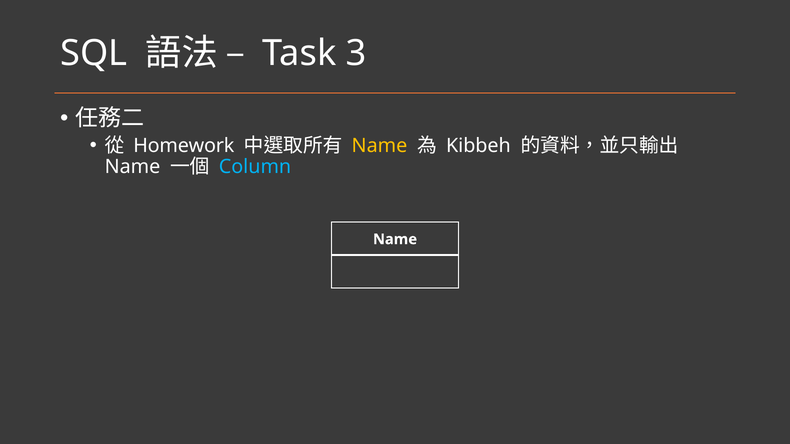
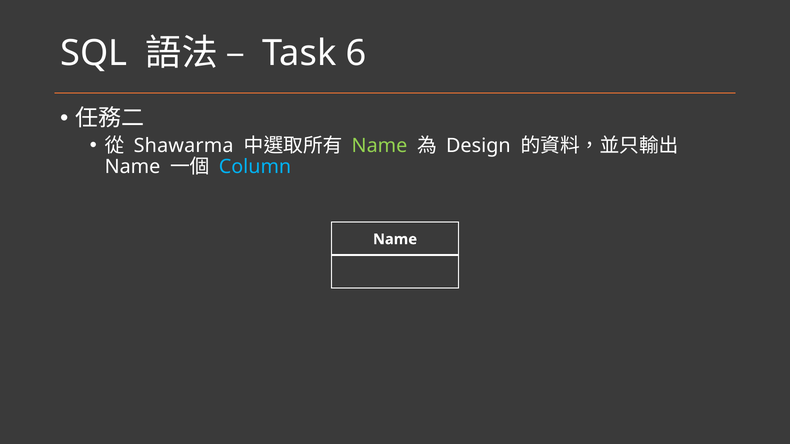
3: 3 -> 6 (356, 53)
Homework: Homework -> Shawarma (184, 146)
Name colour: yellow -> light green (379, 146)
Kibbeh: Kibbeh -> Design (478, 146)
